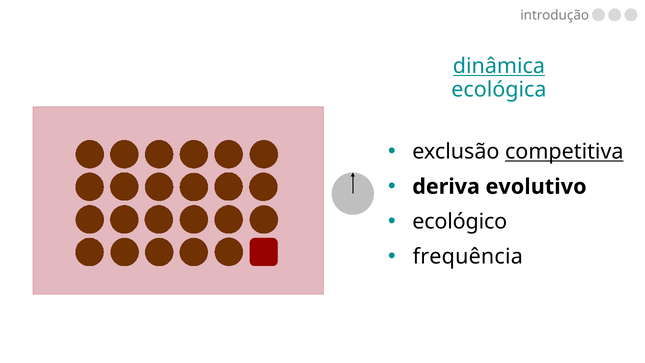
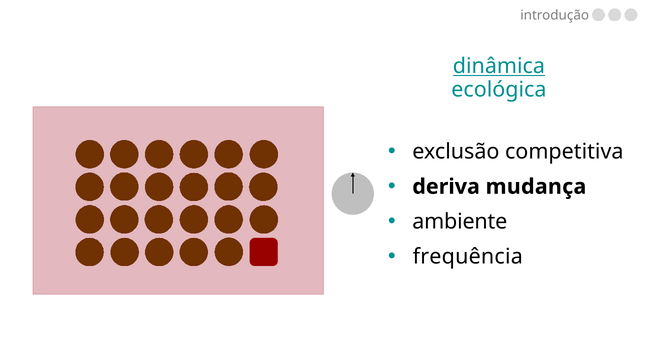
competitiva underline: present -> none (564, 152)
evolutivo: evolutivo -> mudança (536, 187)
ecológico: ecológico -> ambiente (460, 222)
